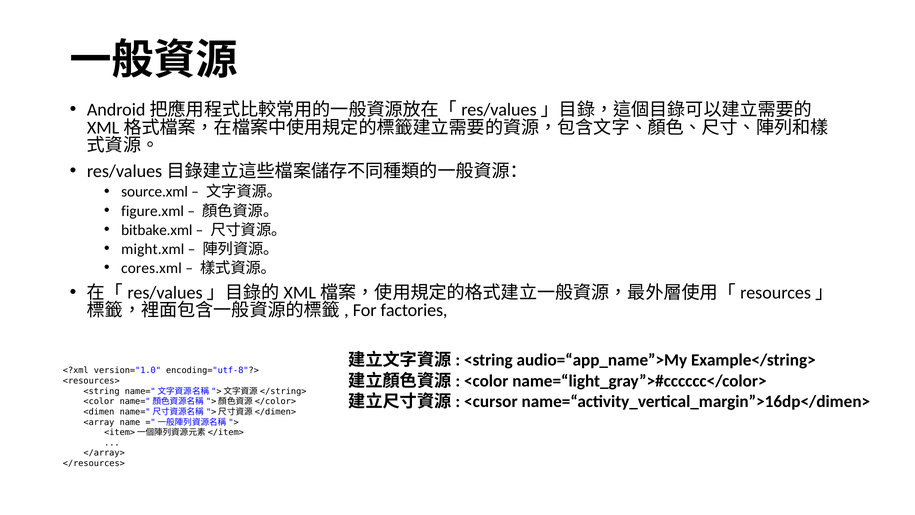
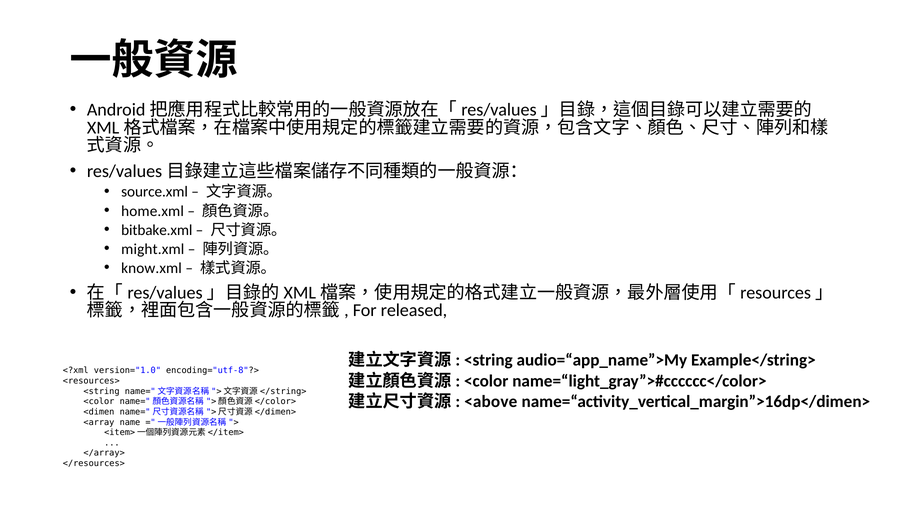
figure.xml: figure.xml -> home.xml (153, 211)
cores.xml: cores.xml -> know.xml (152, 268)
factories: factories -> released (414, 310)
<cursor: <cursor -> <above (491, 401)
